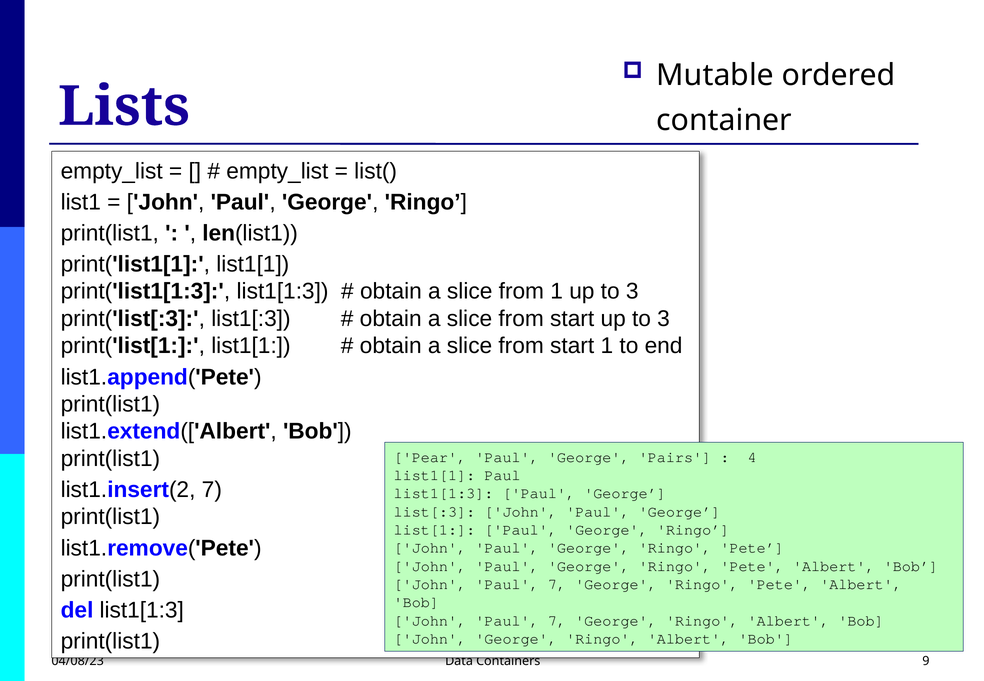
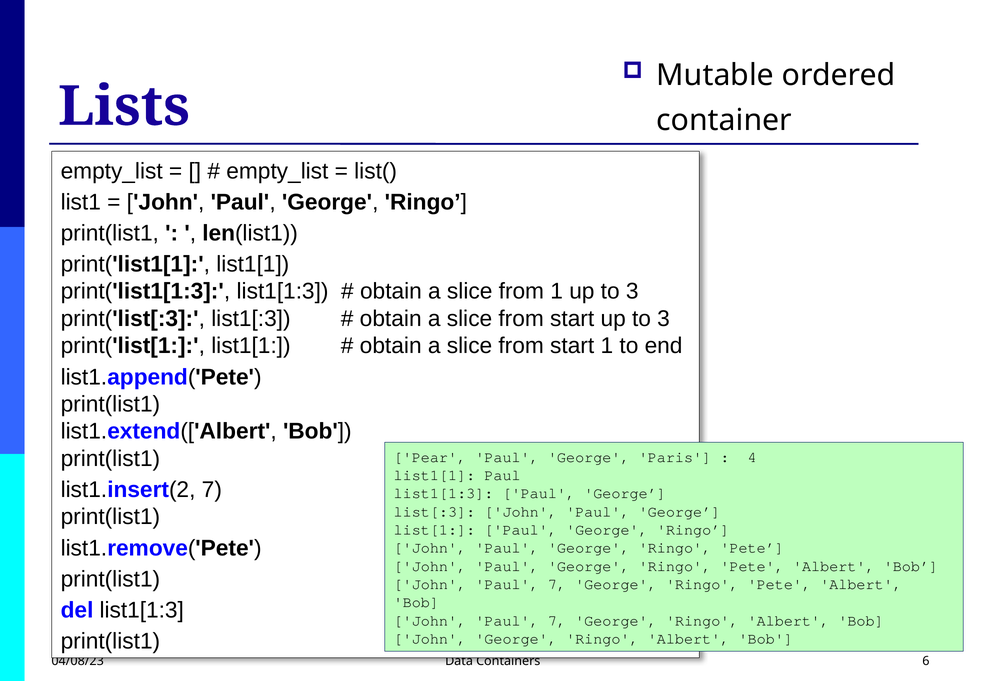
Pairs: Pairs -> Paris (675, 457)
9: 9 -> 6 (926, 661)
